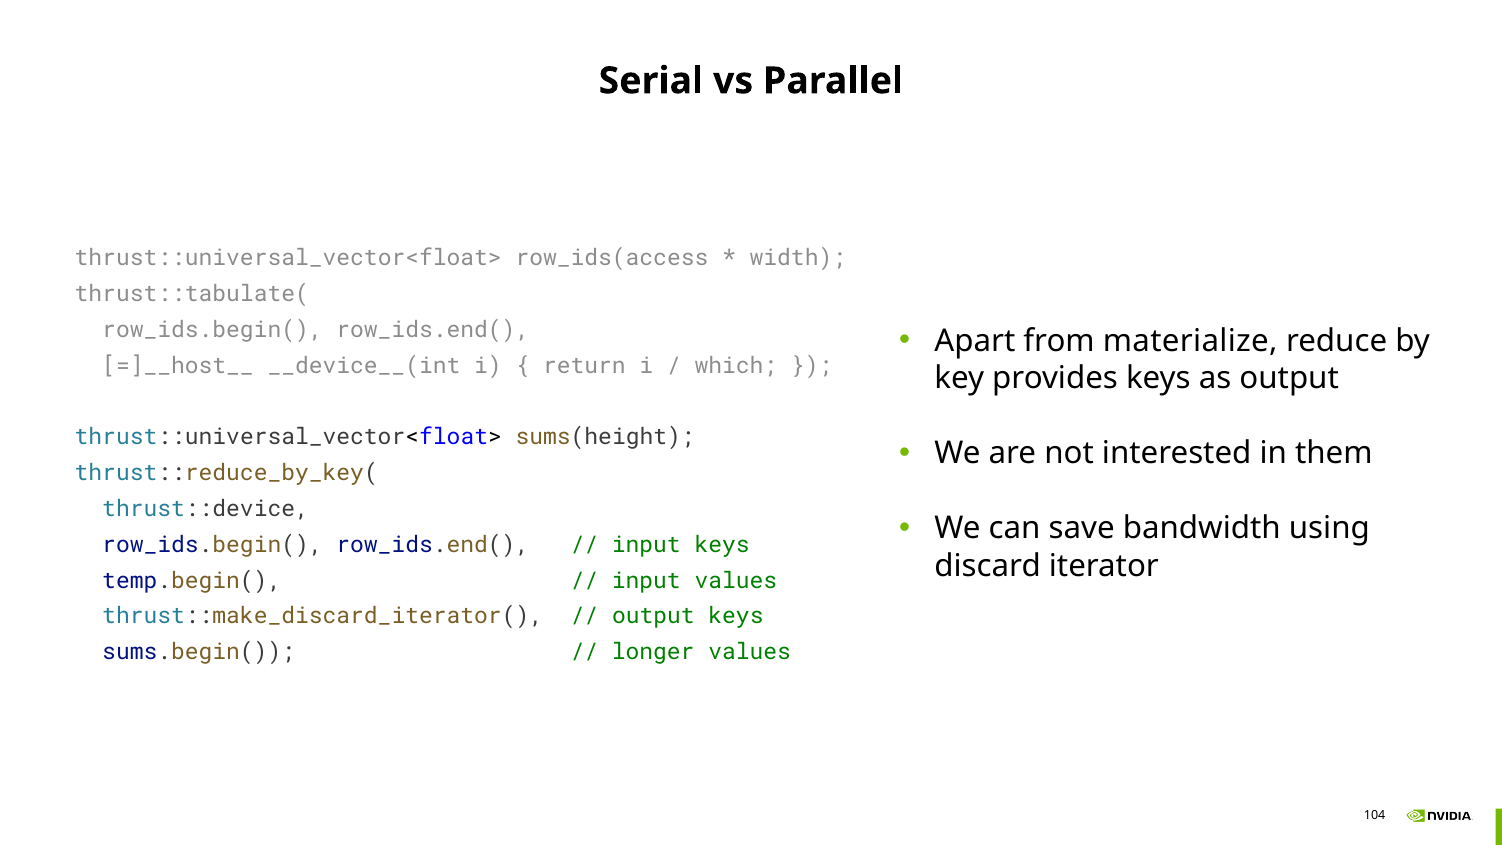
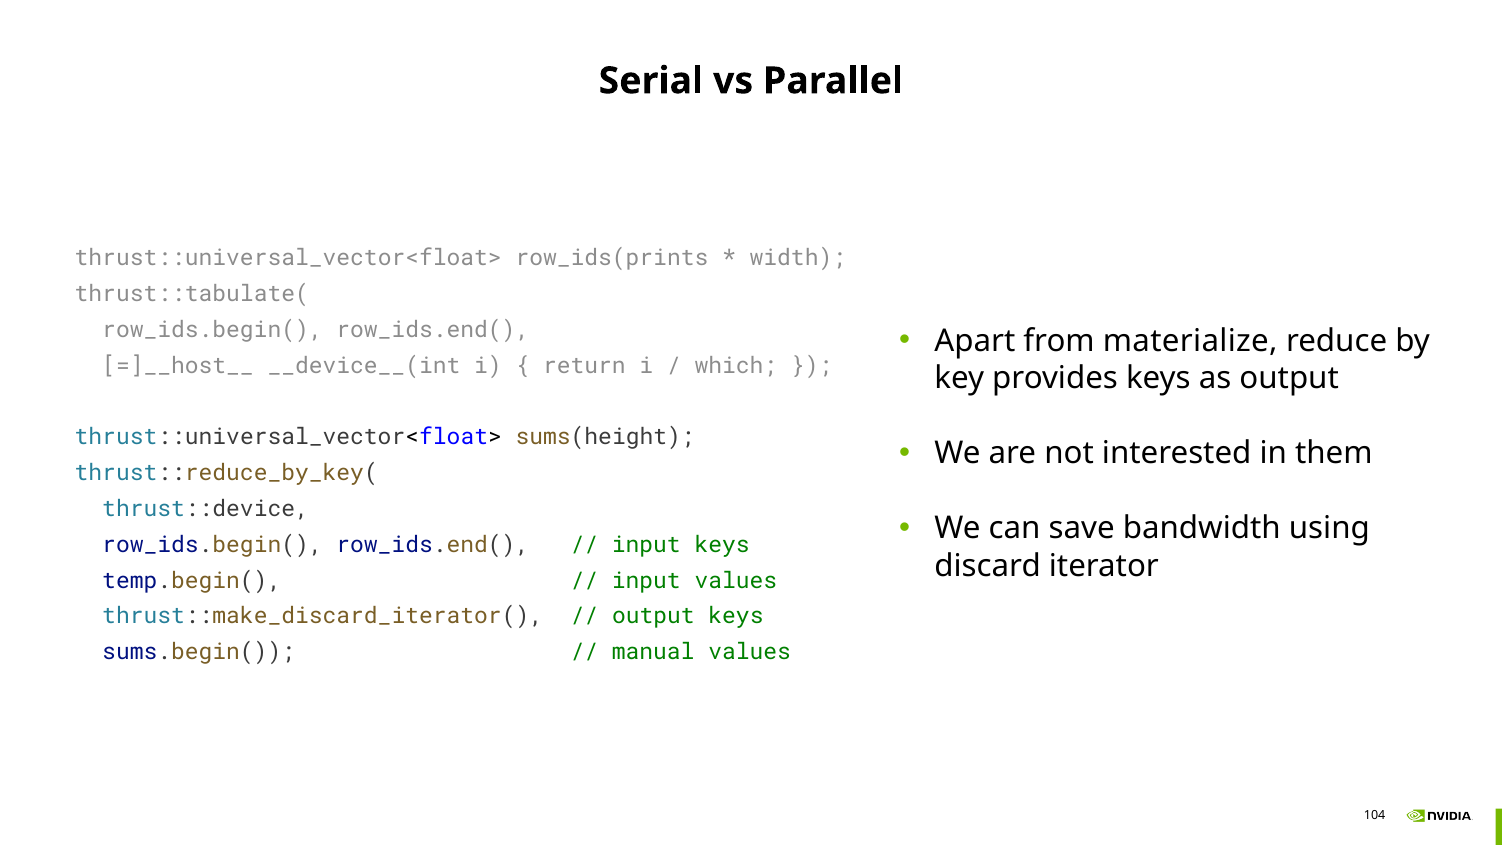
row_ids(access: row_ids(access -> row_ids(prints (612, 258)
longer: longer -> manual (653, 652)
